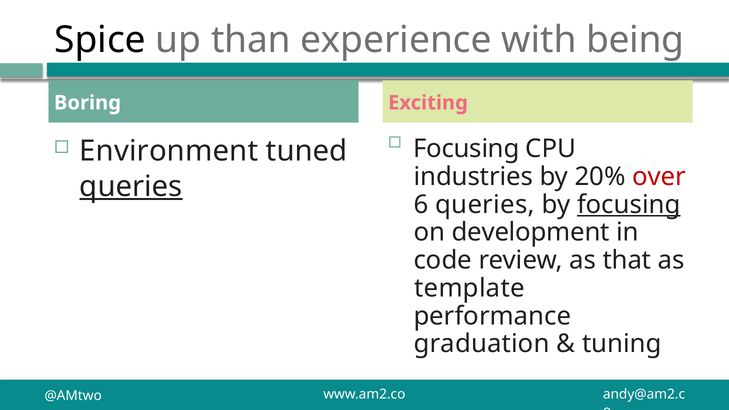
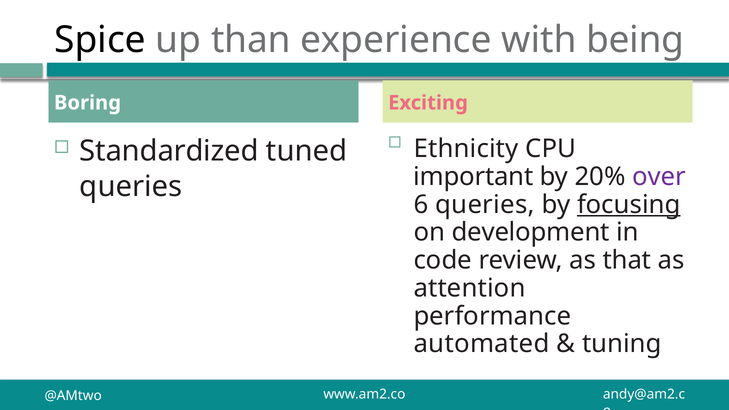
Focusing: Focusing -> Ethnicity (466, 149)
Environment: Environment -> Standardized (169, 151)
industries: industries -> important (473, 177)
over colour: red -> purple (659, 177)
queries underline: present -> none (131, 186)
template: template -> attention (470, 288)
graduation: graduation -> automated (482, 344)
